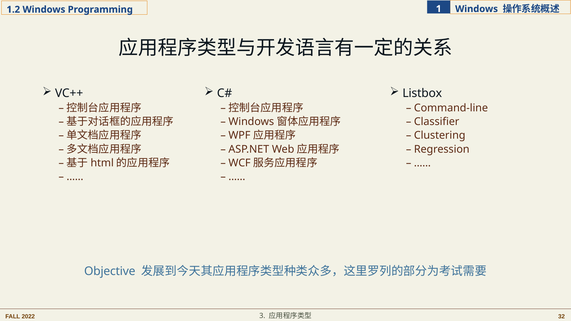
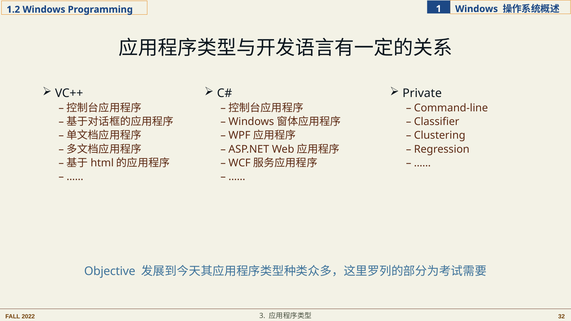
Listbox: Listbox -> Private (422, 93)
